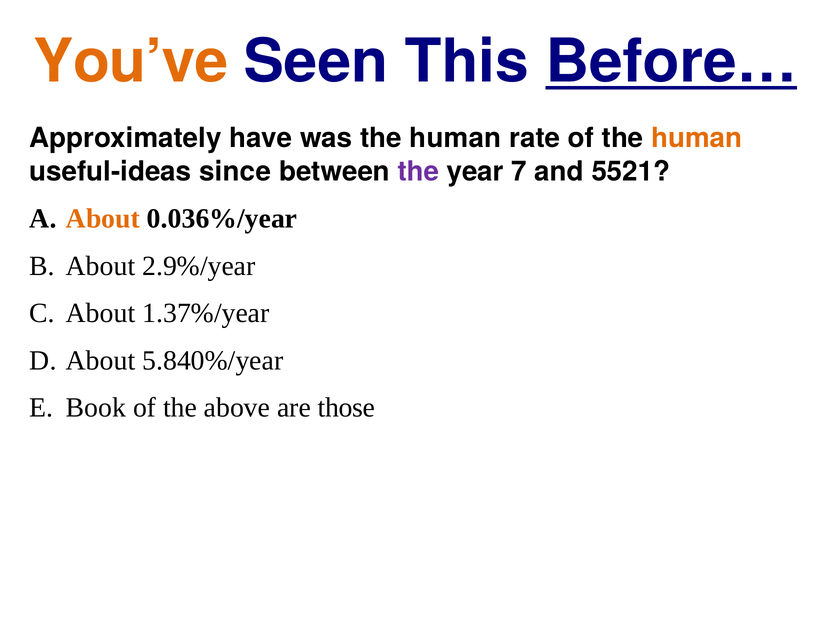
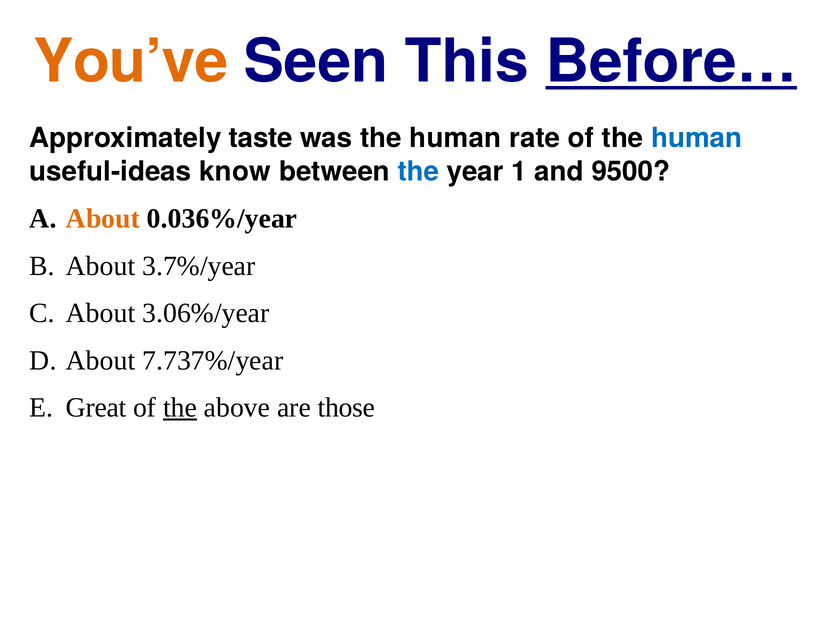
have: have -> taste (261, 138)
human colour: orange -> blue (697, 138)
since: since -> know (235, 171)
the colour: purple -> blue (418, 171)
7: 7 -> 1 (519, 171)
5521: 5521 -> 9500 (631, 171)
2.9%/year: 2.9%/year -> 3.7%/year (199, 266)
1.37%/year: 1.37%/year -> 3.06%/year (206, 313)
5.840%/year: 5.840%/year -> 7.737%/year (213, 360)
Book: Book -> Great (96, 407)
the underline: none -> present (180, 407)
